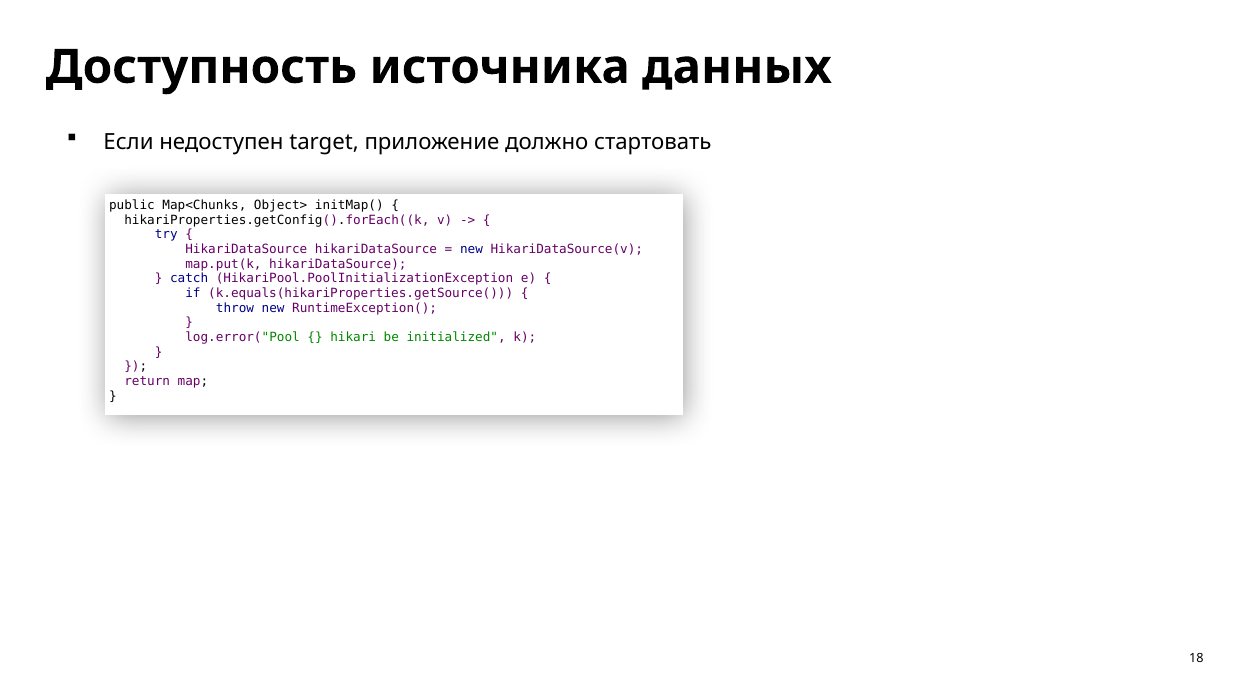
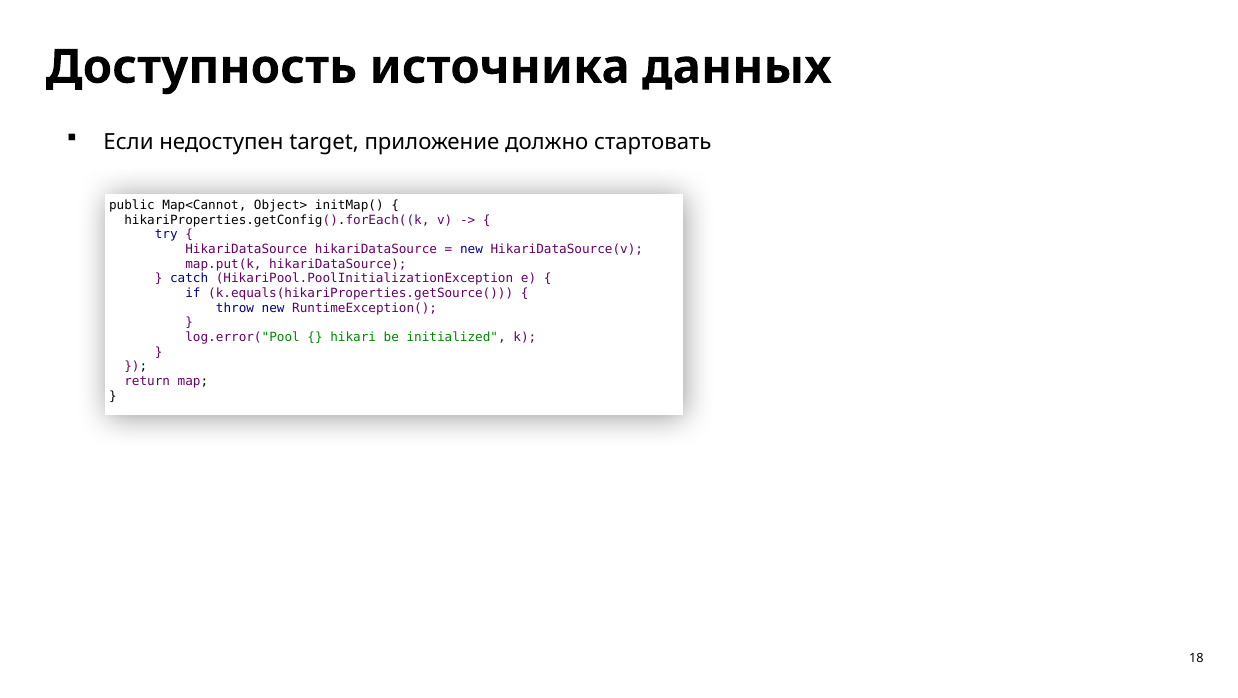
Map<Chunks: Map<Chunks -> Map<Cannot (204, 205)
